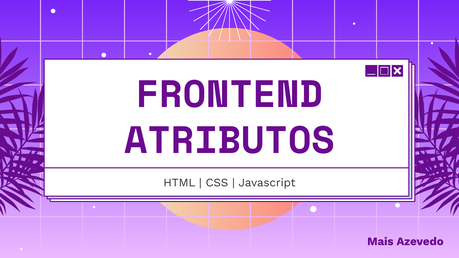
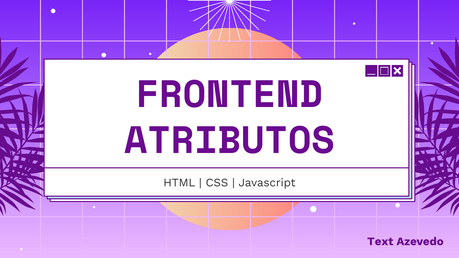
Mais: Mais -> Text (380, 242)
